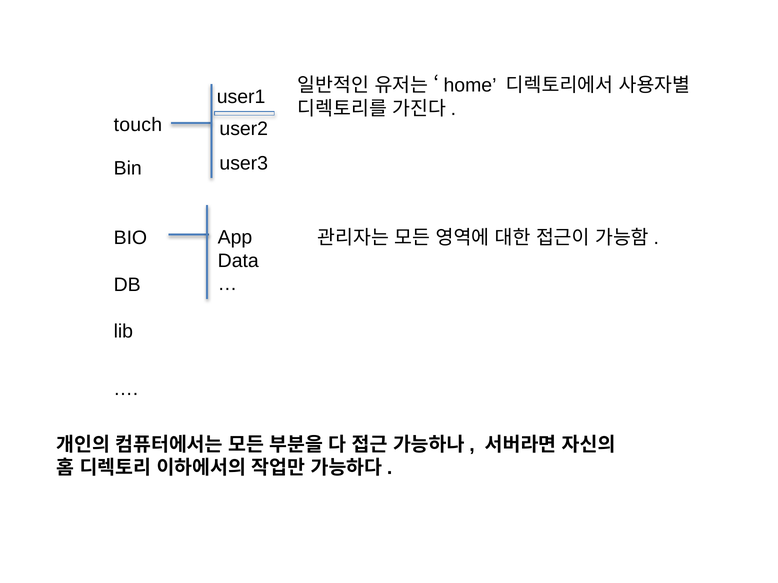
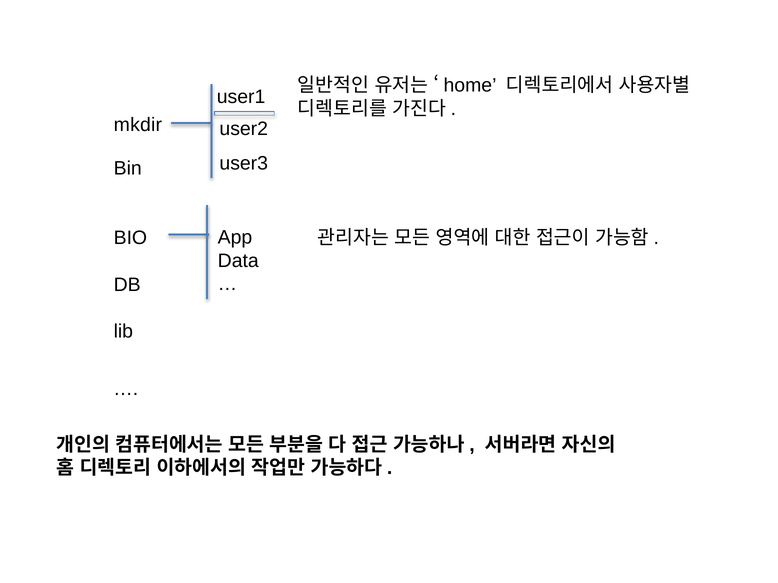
touch: touch -> mkdir (138, 125)
